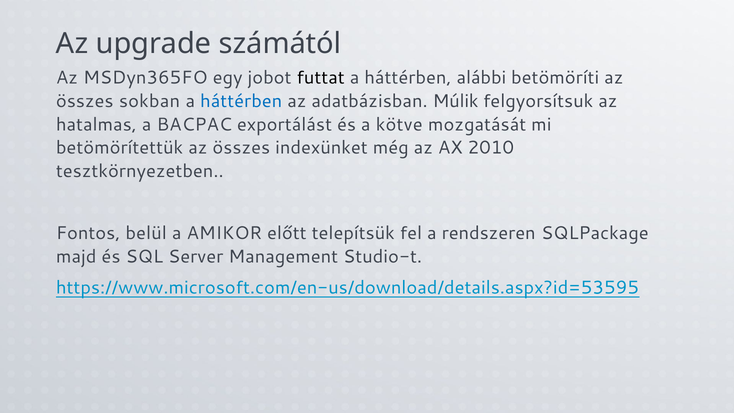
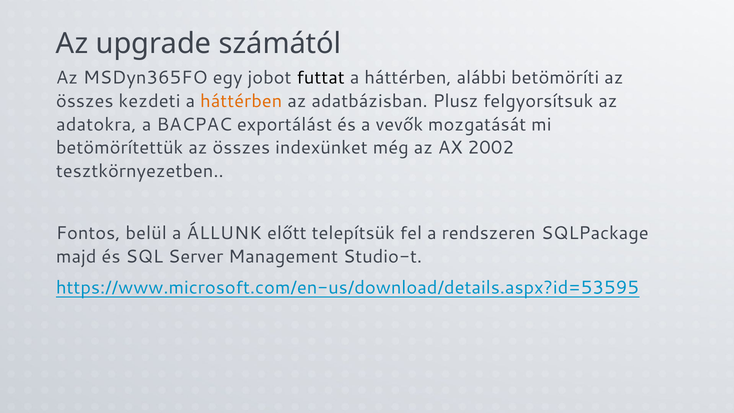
sokban: sokban -> kezdeti (150, 101)
háttérben colour: blue -> orange (241, 101)
Múlik: Múlik -> Plusz (456, 101)
hatalmas: hatalmas -> adatokra (96, 125)
kötve: kötve -> vevők (399, 125)
2010: 2010 -> 2002 (491, 148)
AMIKOR: AMIKOR -> ÁLLUNK (224, 233)
